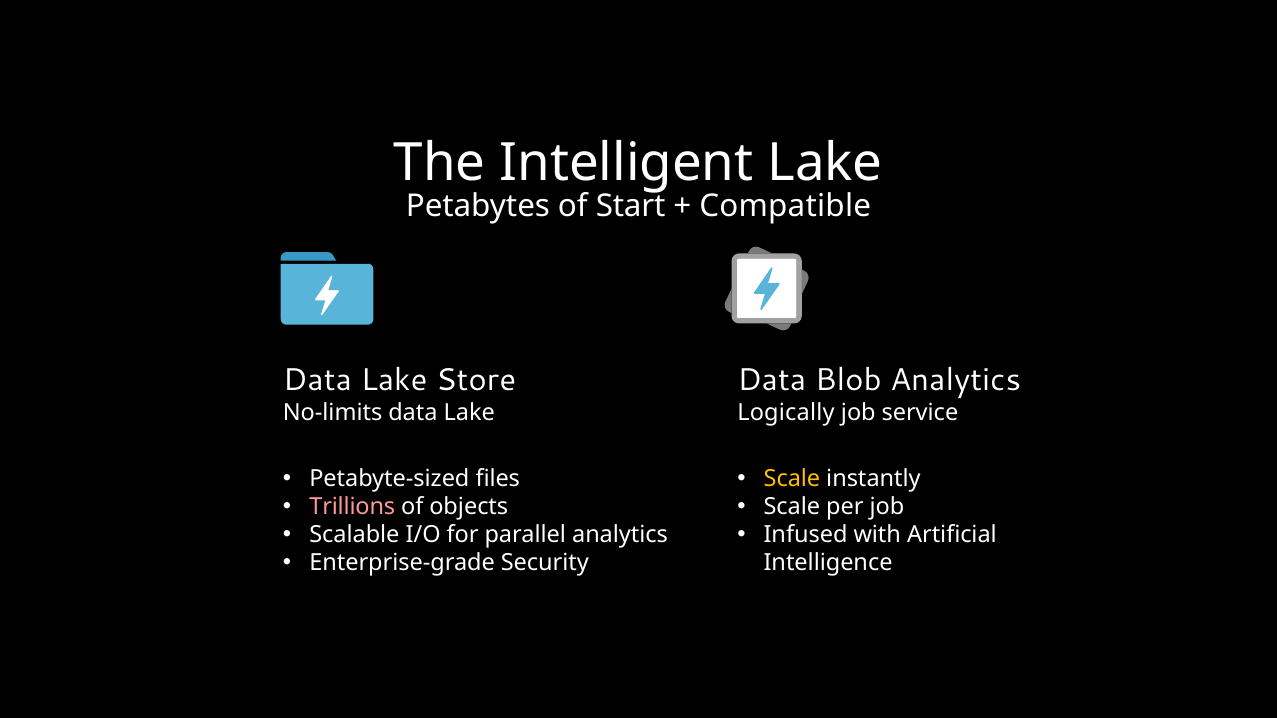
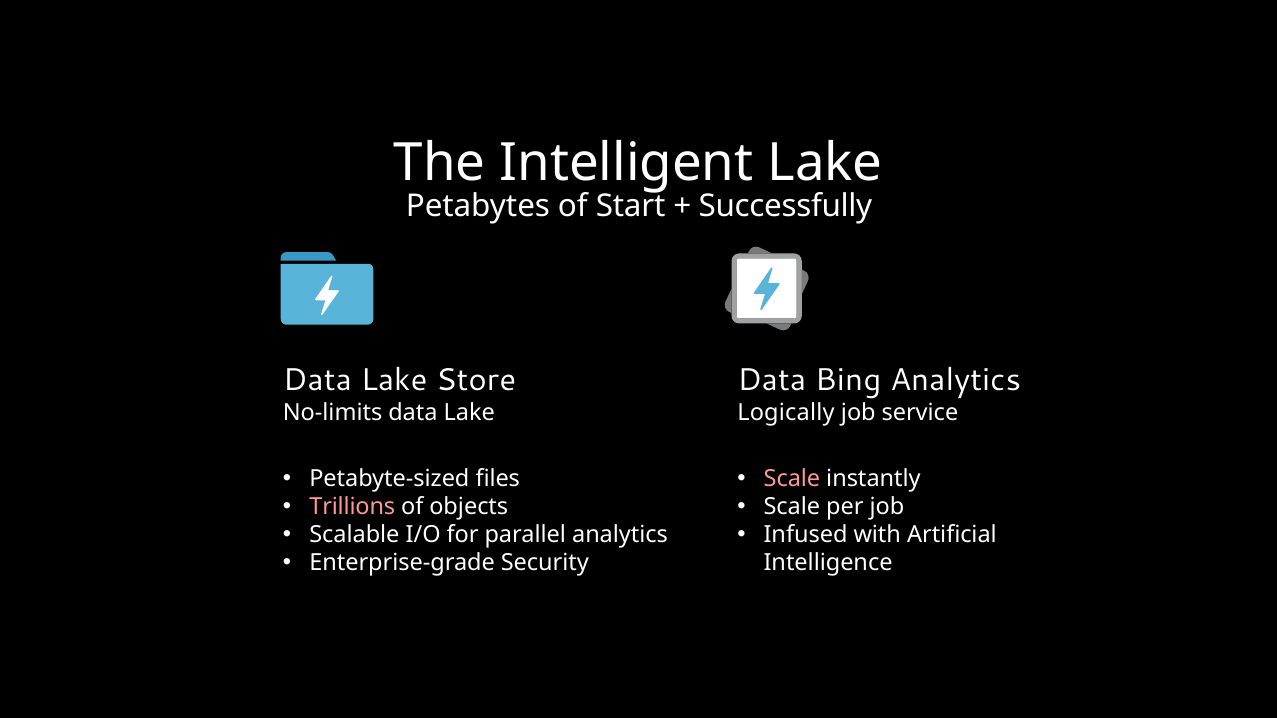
Compatible: Compatible -> Successfully (785, 206)
Blob: Blob -> Bing (848, 381)
Scale colour: yellow -> pink (792, 479)
